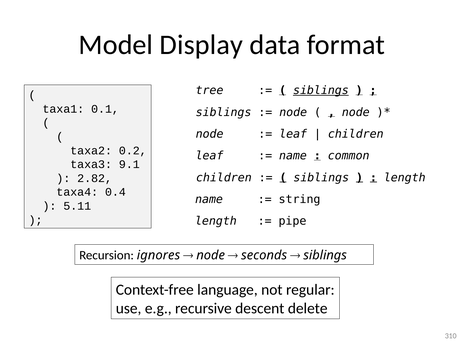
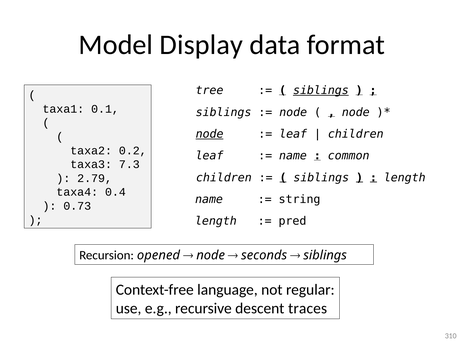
node underline: none -> present (210, 134)
9.1: 9.1 -> 7.3 (129, 165)
2.82: 2.82 -> 2.79 (95, 178)
5.11: 5.11 -> 0.73 (77, 206)
pipe: pipe -> pred (292, 221)
ignores: ignores -> opened (158, 255)
delete: delete -> traces (308, 309)
